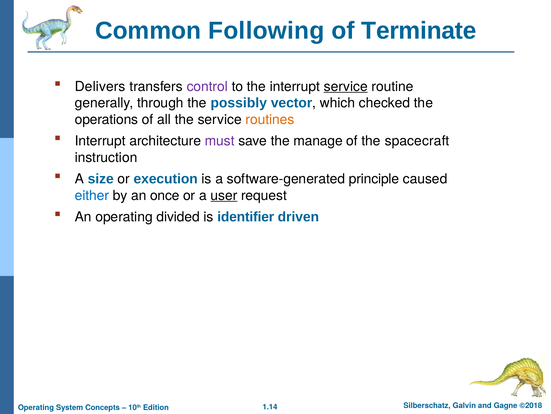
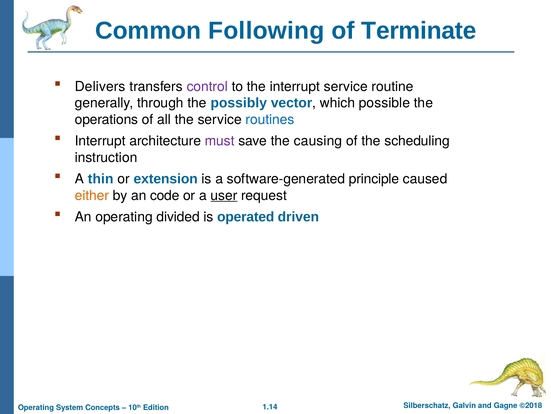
service underline: present -> none (346, 86)
checked: checked -> possible (384, 103)
routines colour: orange -> blue (270, 119)
manage: manage -> causing (318, 141)
spacecraft: spacecraft -> scheduling (417, 141)
size: size -> thin (101, 179)
execution: execution -> extension (166, 179)
either colour: blue -> orange (92, 195)
once: once -> code (165, 195)
identifier: identifier -> operated (246, 216)
